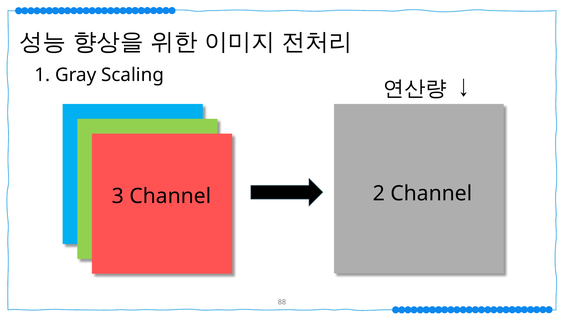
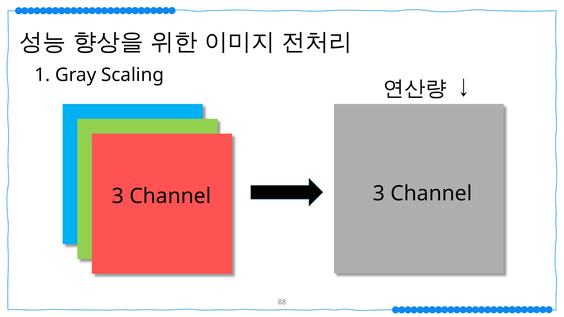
Channel 2: 2 -> 3 (379, 194)
